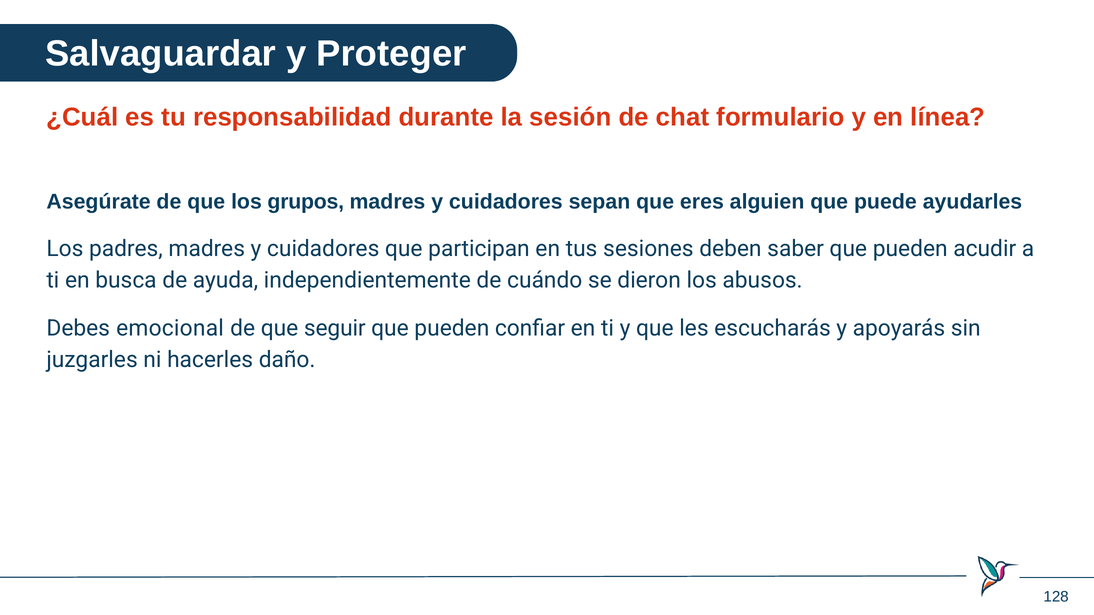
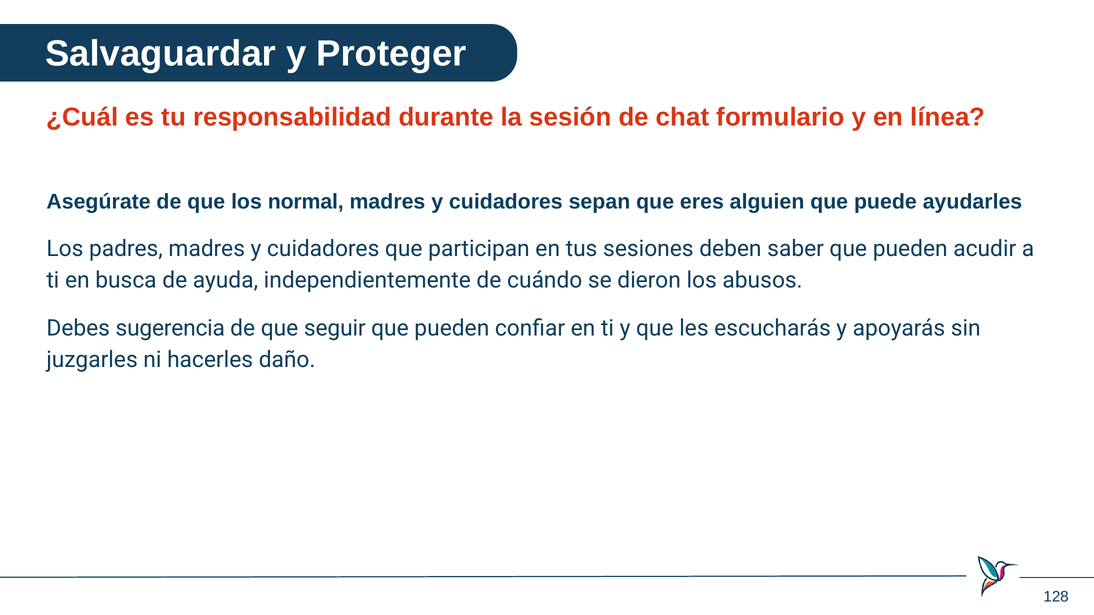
grupos: grupos -> normal (306, 202)
emocional: emocional -> sugerencia (170, 329)
